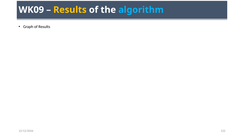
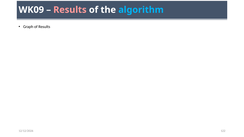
Results colour: yellow -> pink (70, 10)
